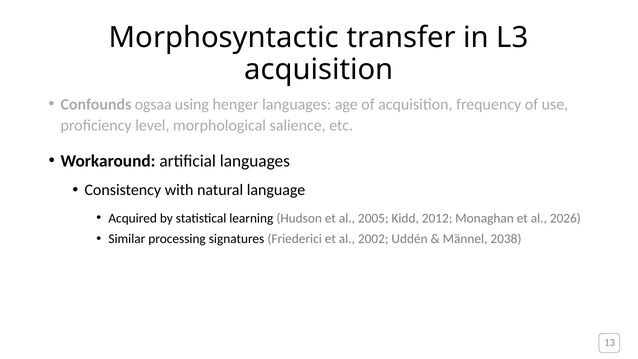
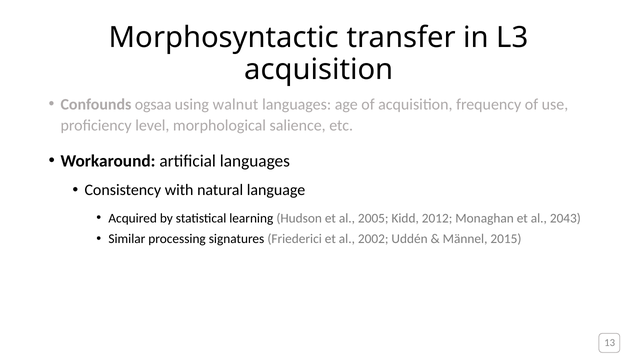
henger: henger -> walnut (235, 104)
2026: 2026 -> 2043 (565, 218)
2038: 2038 -> 2015 (506, 239)
